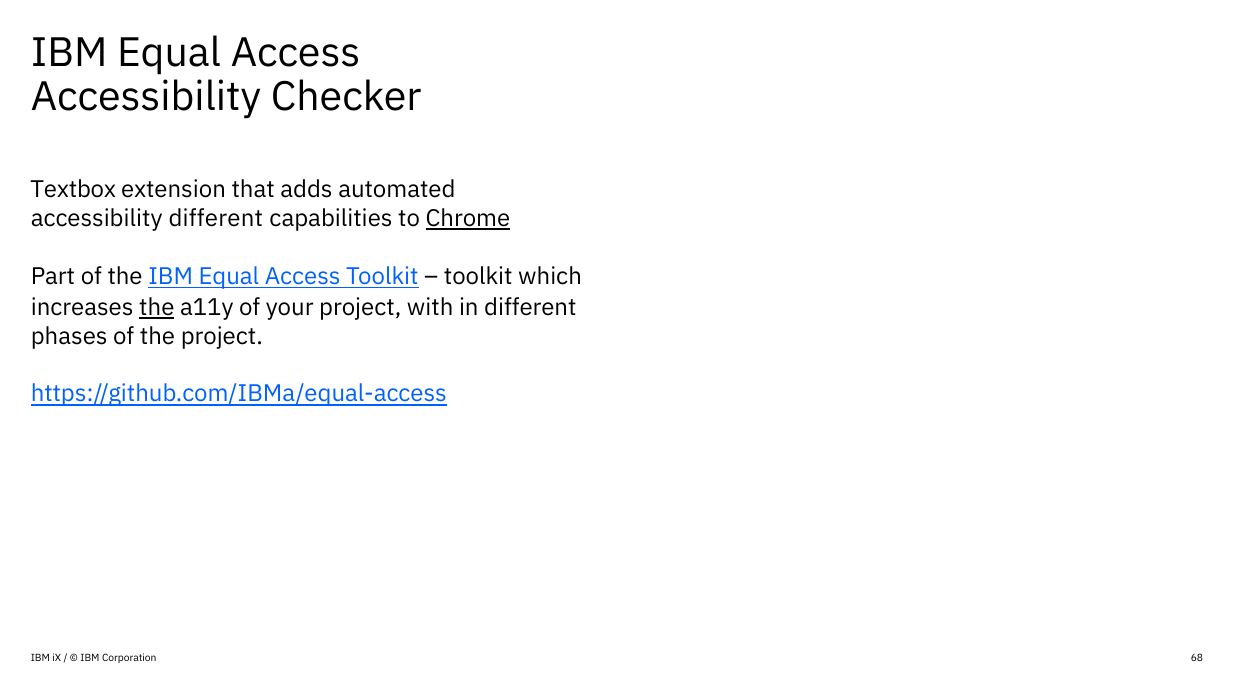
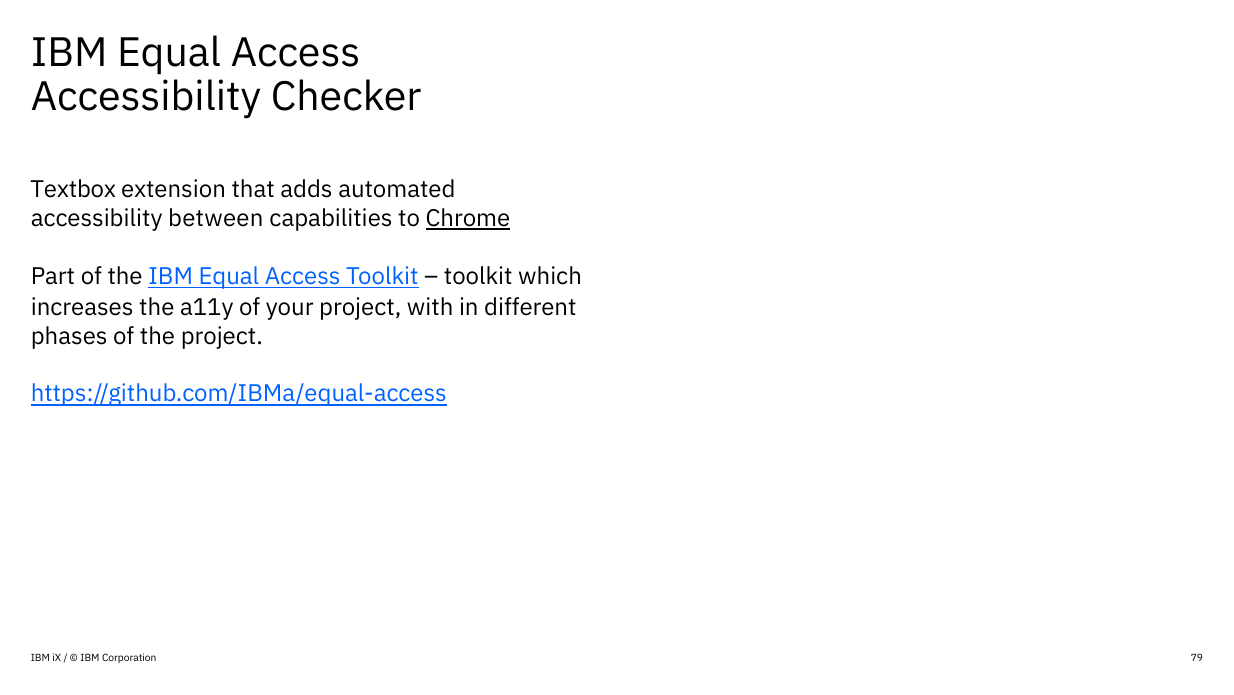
accessibility different: different -> between (216, 219)
the underline: present -> none (157, 307)
68: 68 -> 79 (1197, 658)
